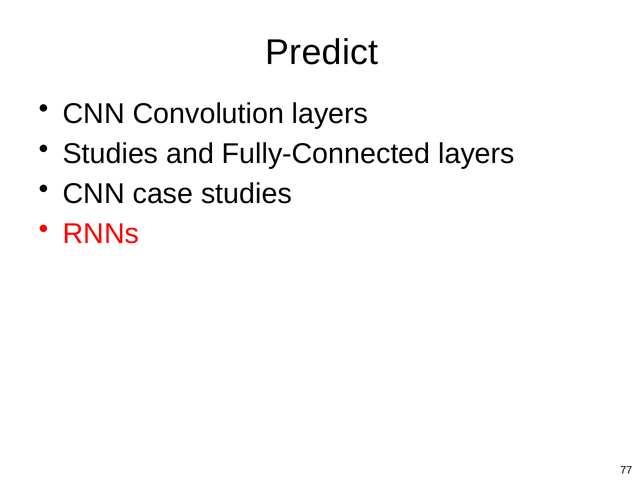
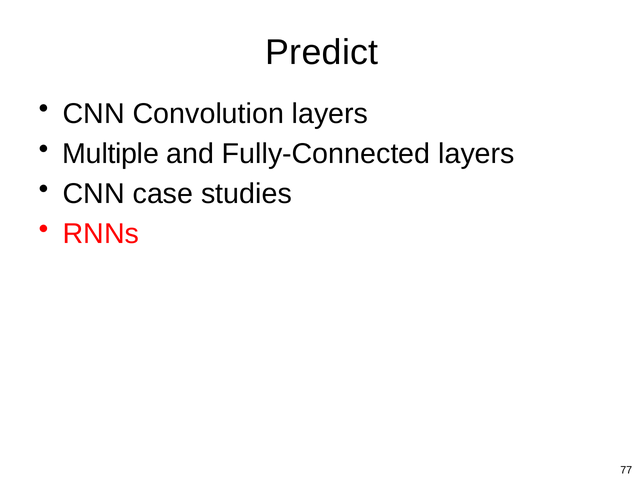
Studies: Studies -> Multiple (111, 154)
